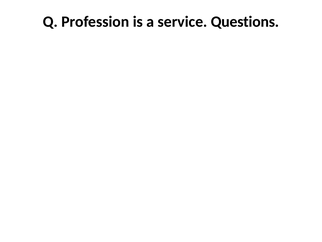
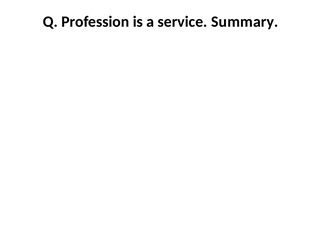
Questions: Questions -> Summary (245, 22)
